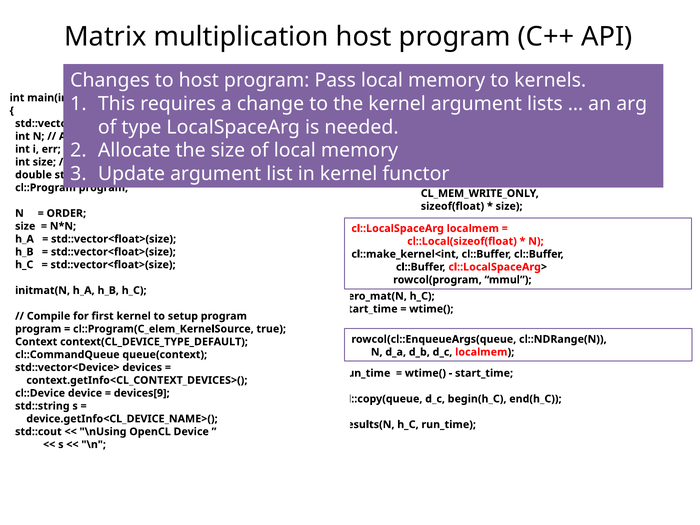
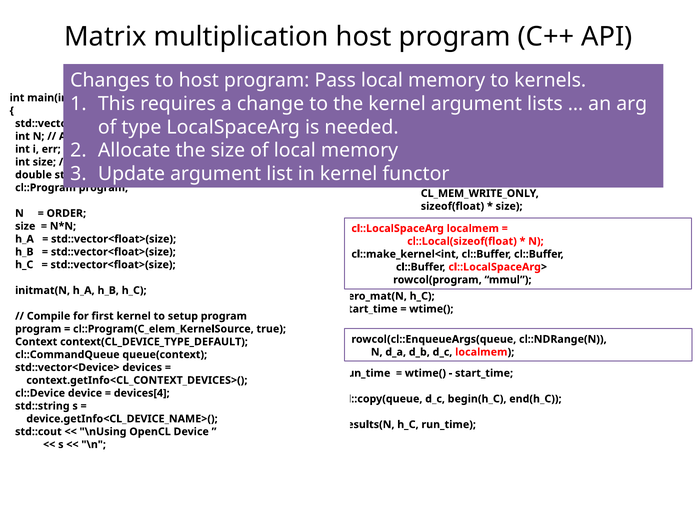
devices[9: devices[9 -> devices[4 (142, 393)
